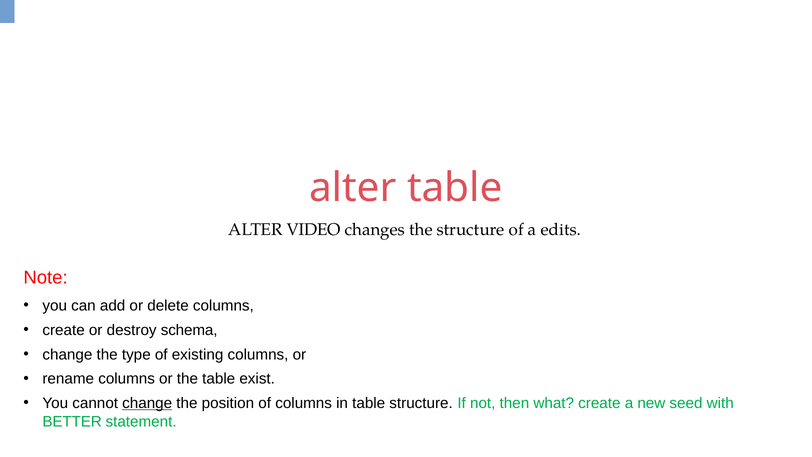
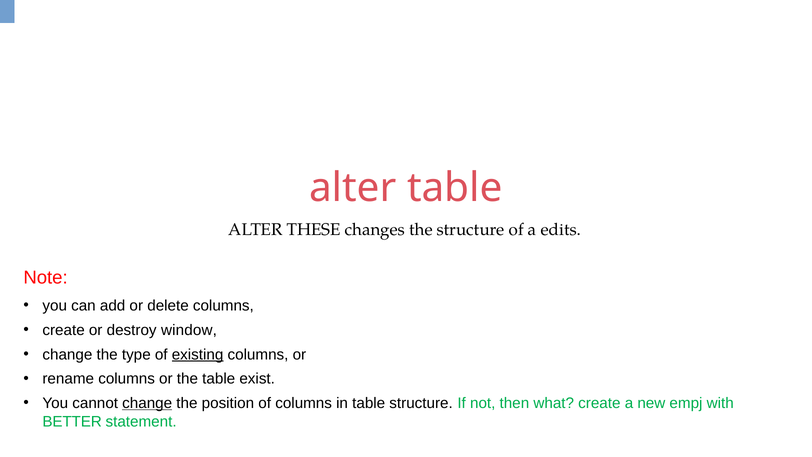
VIDEO: VIDEO -> THESE (314, 229)
schema: schema -> window (189, 330)
existing underline: none -> present (198, 354)
seed: seed -> empj (686, 403)
